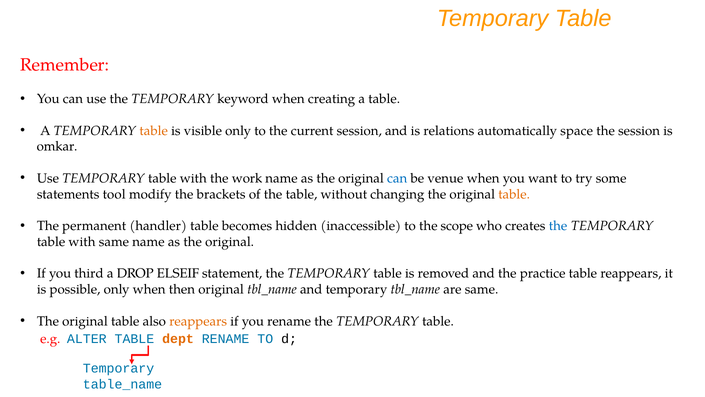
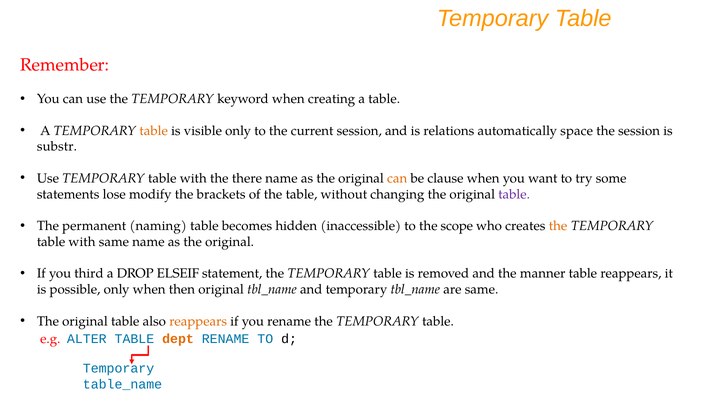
omkar: omkar -> substr (57, 146)
work: work -> there (247, 178)
can colour: blue -> orange (397, 178)
venue: venue -> clause (445, 178)
tool: tool -> lose (114, 194)
table colour: orange -> purple (514, 194)
handler: handler -> naming (158, 226)
the colour: blue -> orange (558, 226)
practice: practice -> manner (543, 273)
